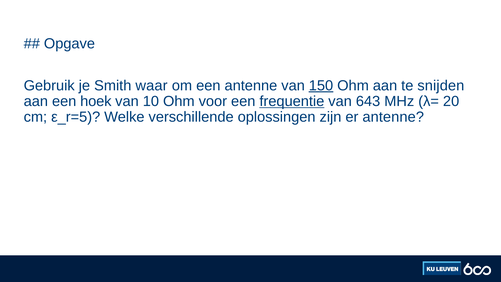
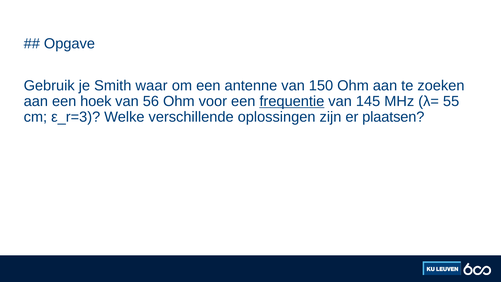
150 underline: present -> none (321, 86)
snijden: snijden -> zoeken (441, 86)
10: 10 -> 56 (151, 101)
643: 643 -> 145 (368, 101)
20: 20 -> 55 (451, 101)
ε_r=5: ε_r=5 -> ε_r=3 (76, 117)
er antenne: antenne -> plaatsen (393, 117)
